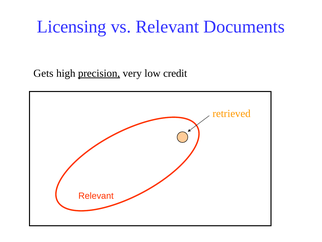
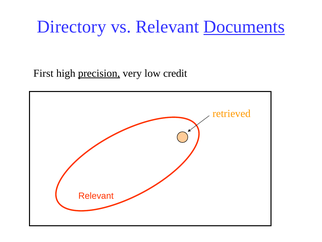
Licensing: Licensing -> Directory (72, 27)
Documents underline: none -> present (244, 27)
Gets: Gets -> First (43, 73)
